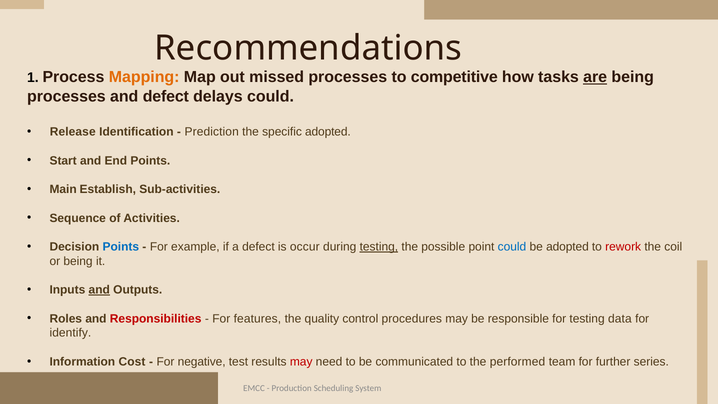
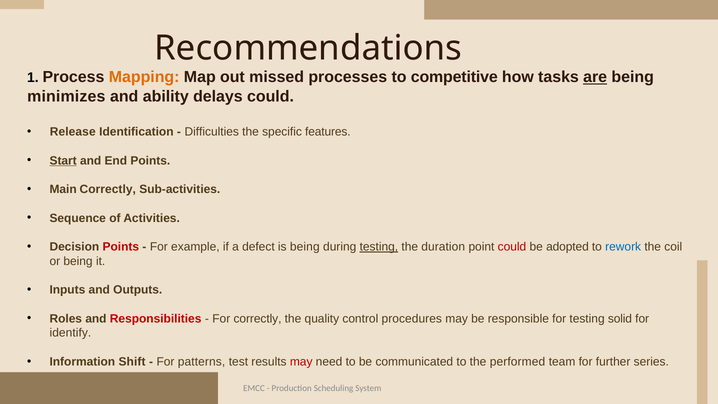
processes: processes -> minimizes (66, 96)
and defect: defect -> ability (166, 96)
Prediction: Prediction -> Difficulties (212, 132)
specific adopted: adopted -> features (328, 132)
Start underline: none -> present (63, 161)
Main Establish: Establish -> Correctly (108, 189)
Points colour: blue -> red (121, 247)
is occur: occur -> being (305, 247)
possible: possible -> duration (443, 247)
could colour: blue -> red (512, 247)
rework colour: red -> blue (623, 247)
and underline: present -> none (99, 290)
For features: features -> correctly (258, 319)
data: data -> solid (620, 319)
Cost: Cost -> Shift (132, 362)
negative: negative -> patterns (202, 362)
